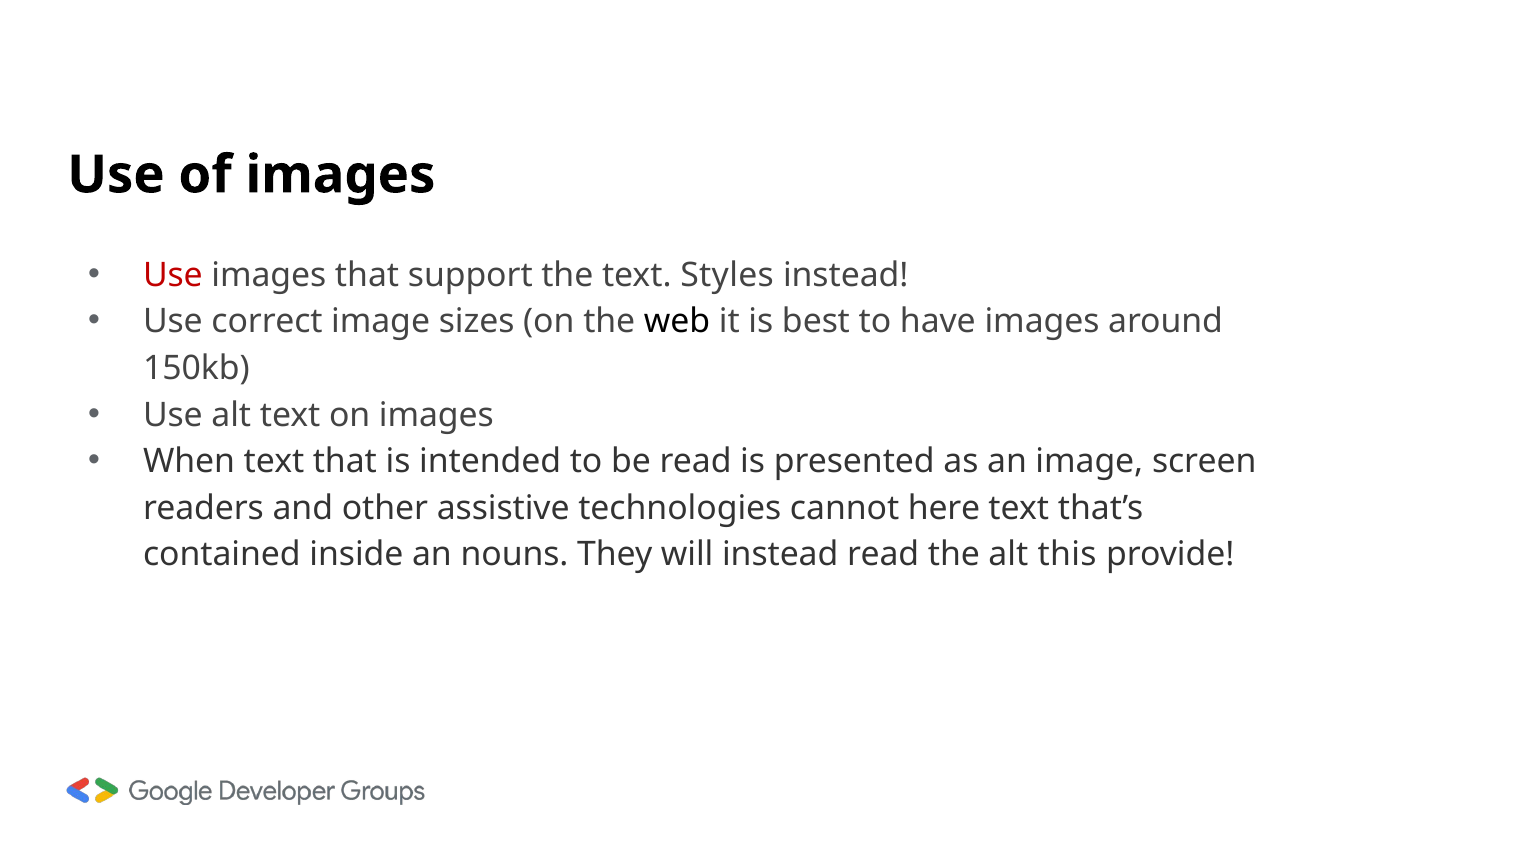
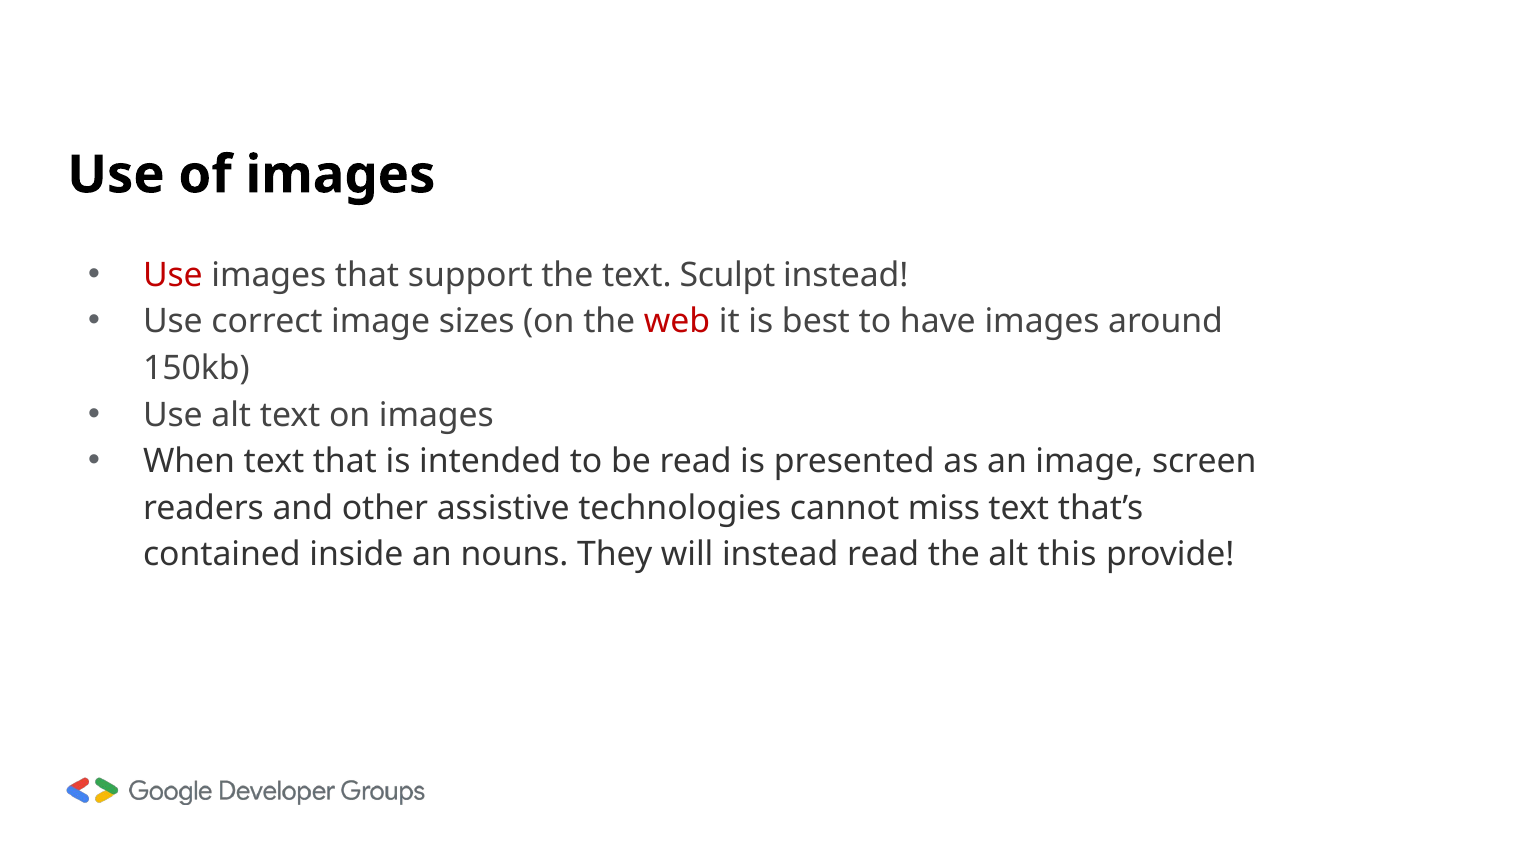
Styles: Styles -> Sculpt (727, 275)
web colour: black -> red (677, 322)
here: here -> miss (944, 508)
